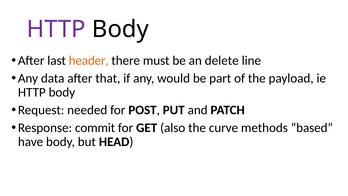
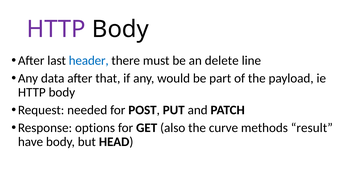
header colour: orange -> blue (89, 60)
commit: commit -> options (95, 128)
based: based -> result (312, 128)
